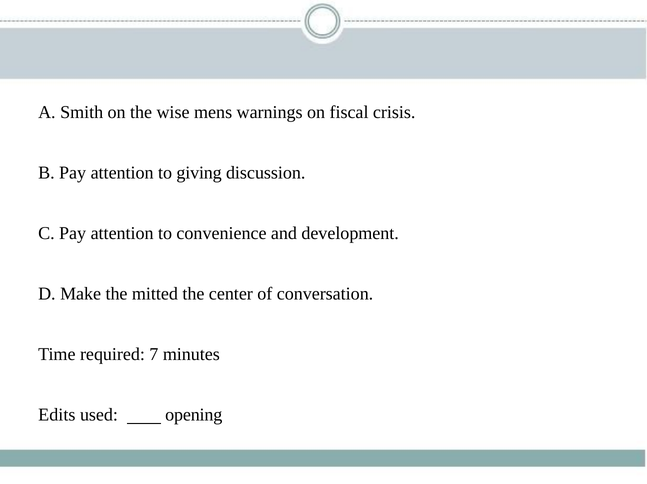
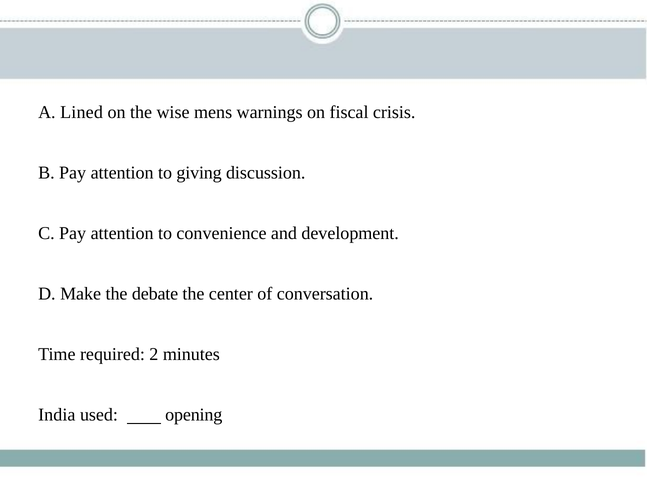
Smith: Smith -> Lined (82, 112)
mitted: mitted -> debate (155, 294)
7: 7 -> 2 (154, 354)
Edits: Edits -> India (57, 415)
